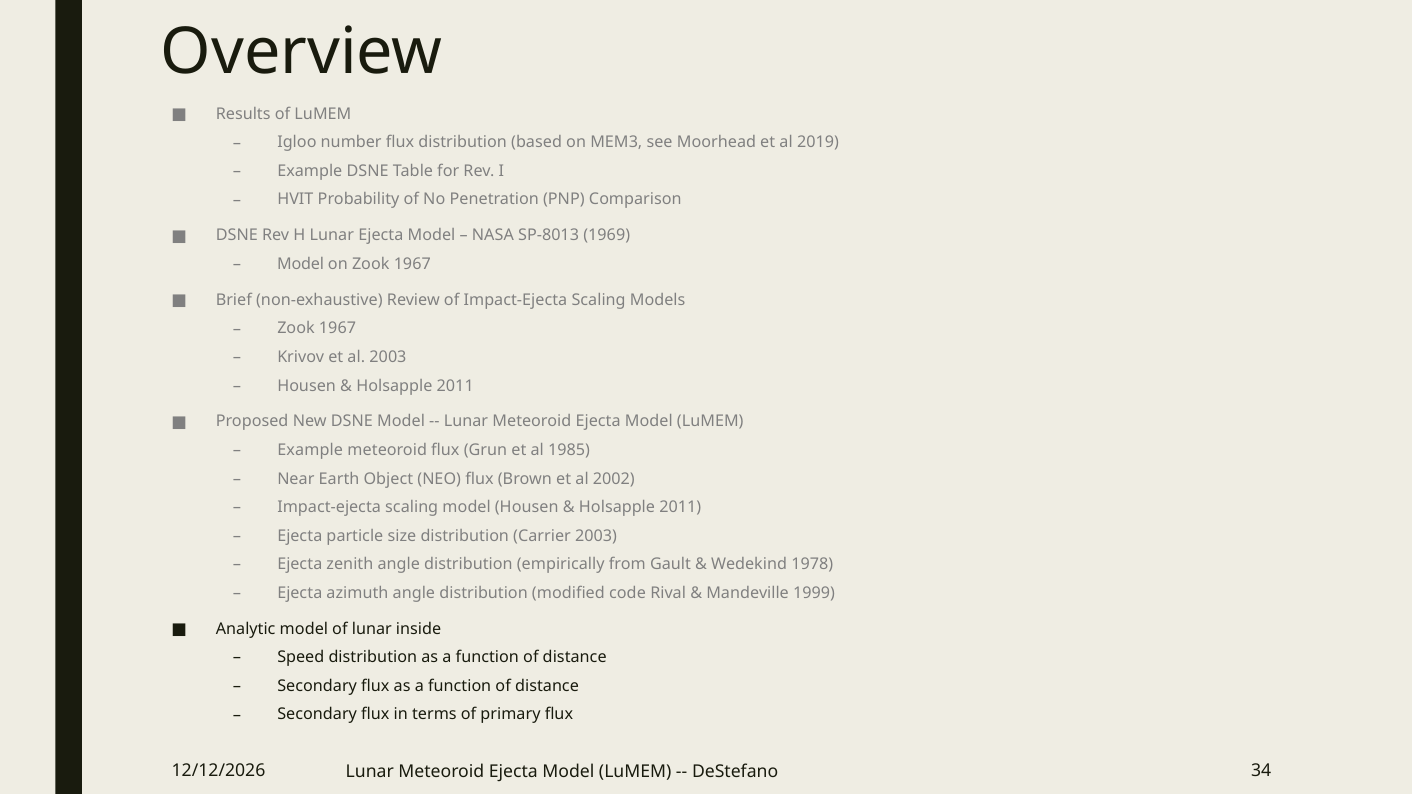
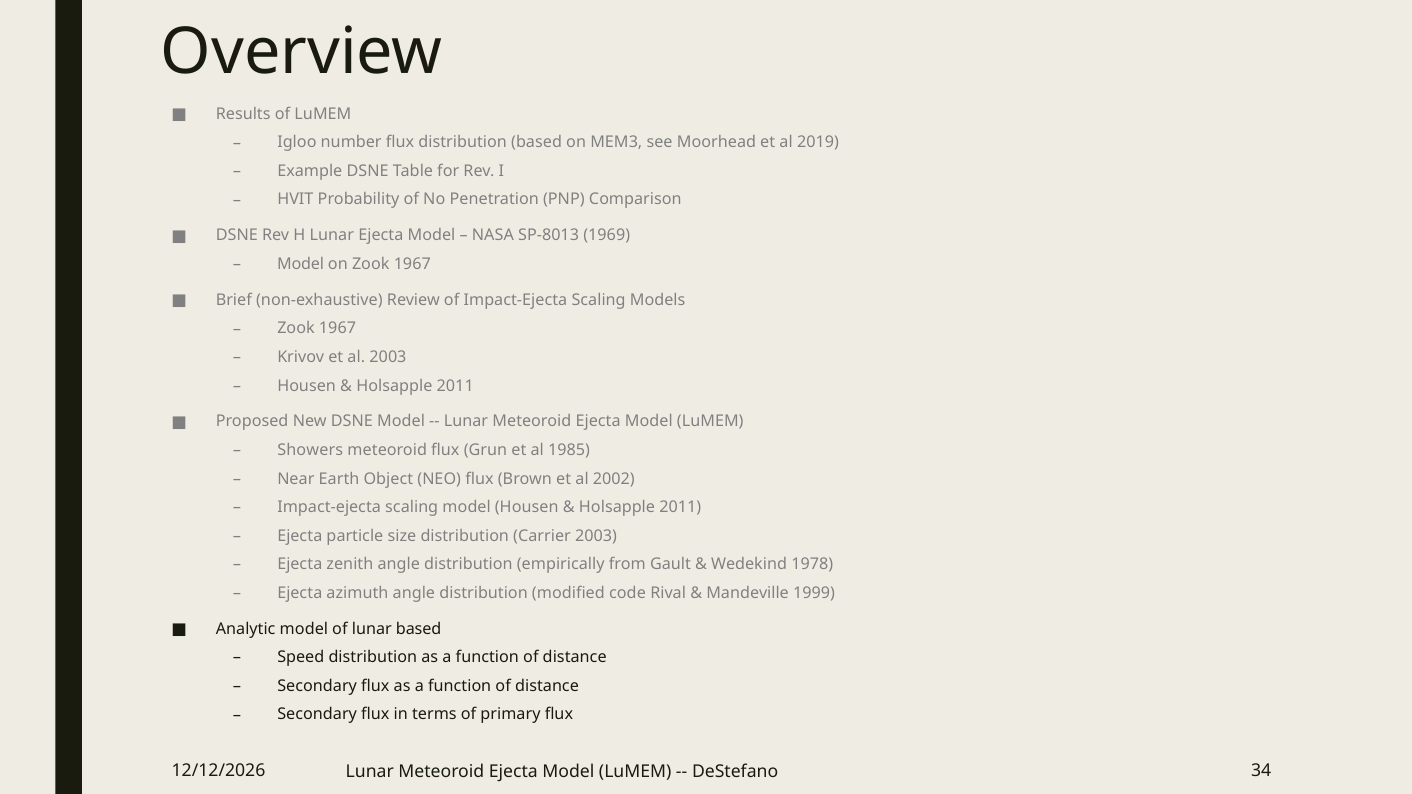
Example: Example -> Showers (310, 450)
lunar inside: inside -> based (419, 629)
